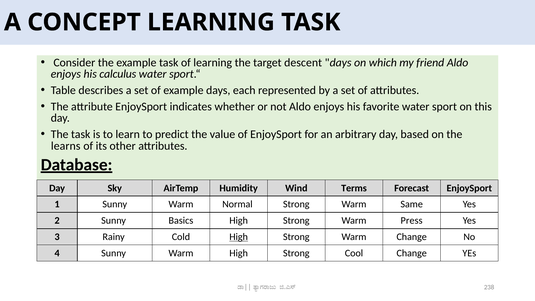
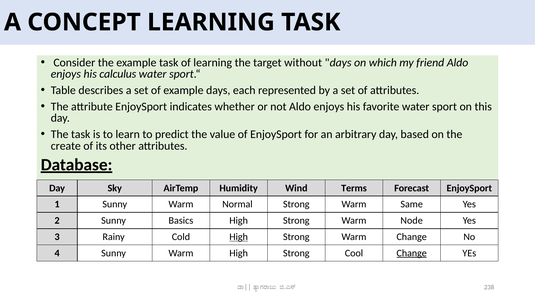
descent: descent -> without (303, 63)
learns: learns -> create (66, 146)
Press: Press -> Node (412, 221)
Change underline: none -> present (412, 253)
